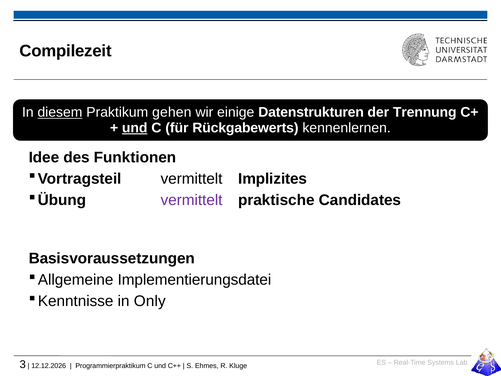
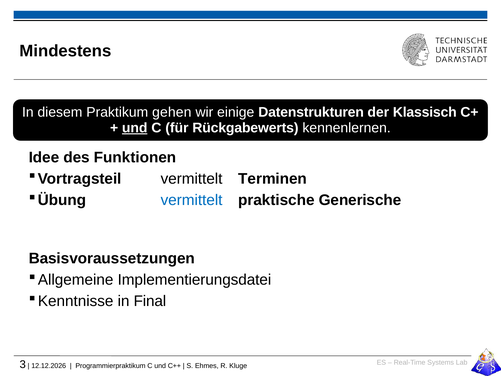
Compilezeit: Compilezeit -> Mindestens (66, 51)
diesem underline: present -> none (60, 112)
Trennung: Trennung -> Klassisch (425, 112)
Implizites: Implizites -> Terminen (273, 179)
vermittelt colour: purple -> blue (192, 200)
Candidates: Candidates -> Generische (360, 200)
Only: Only -> Final (150, 301)
